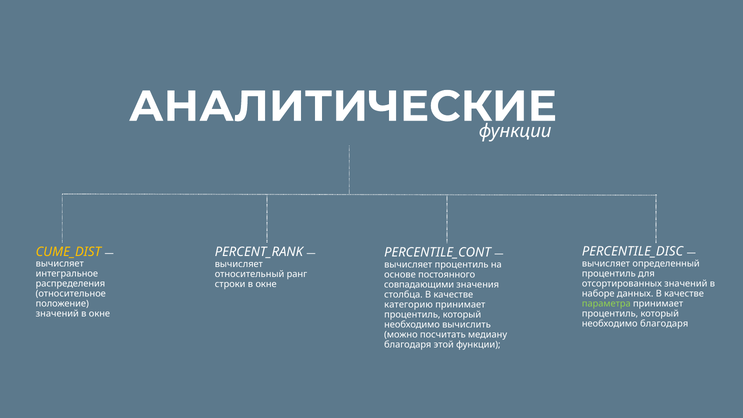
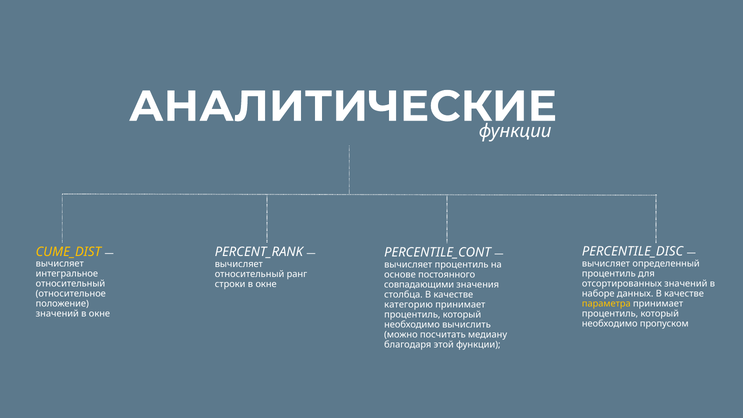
распределения: распределения -> относительный (70, 284)
параметра colour: light green -> yellow (606, 304)
необходимо благодаря: благодаря -> пропуском (664, 324)
